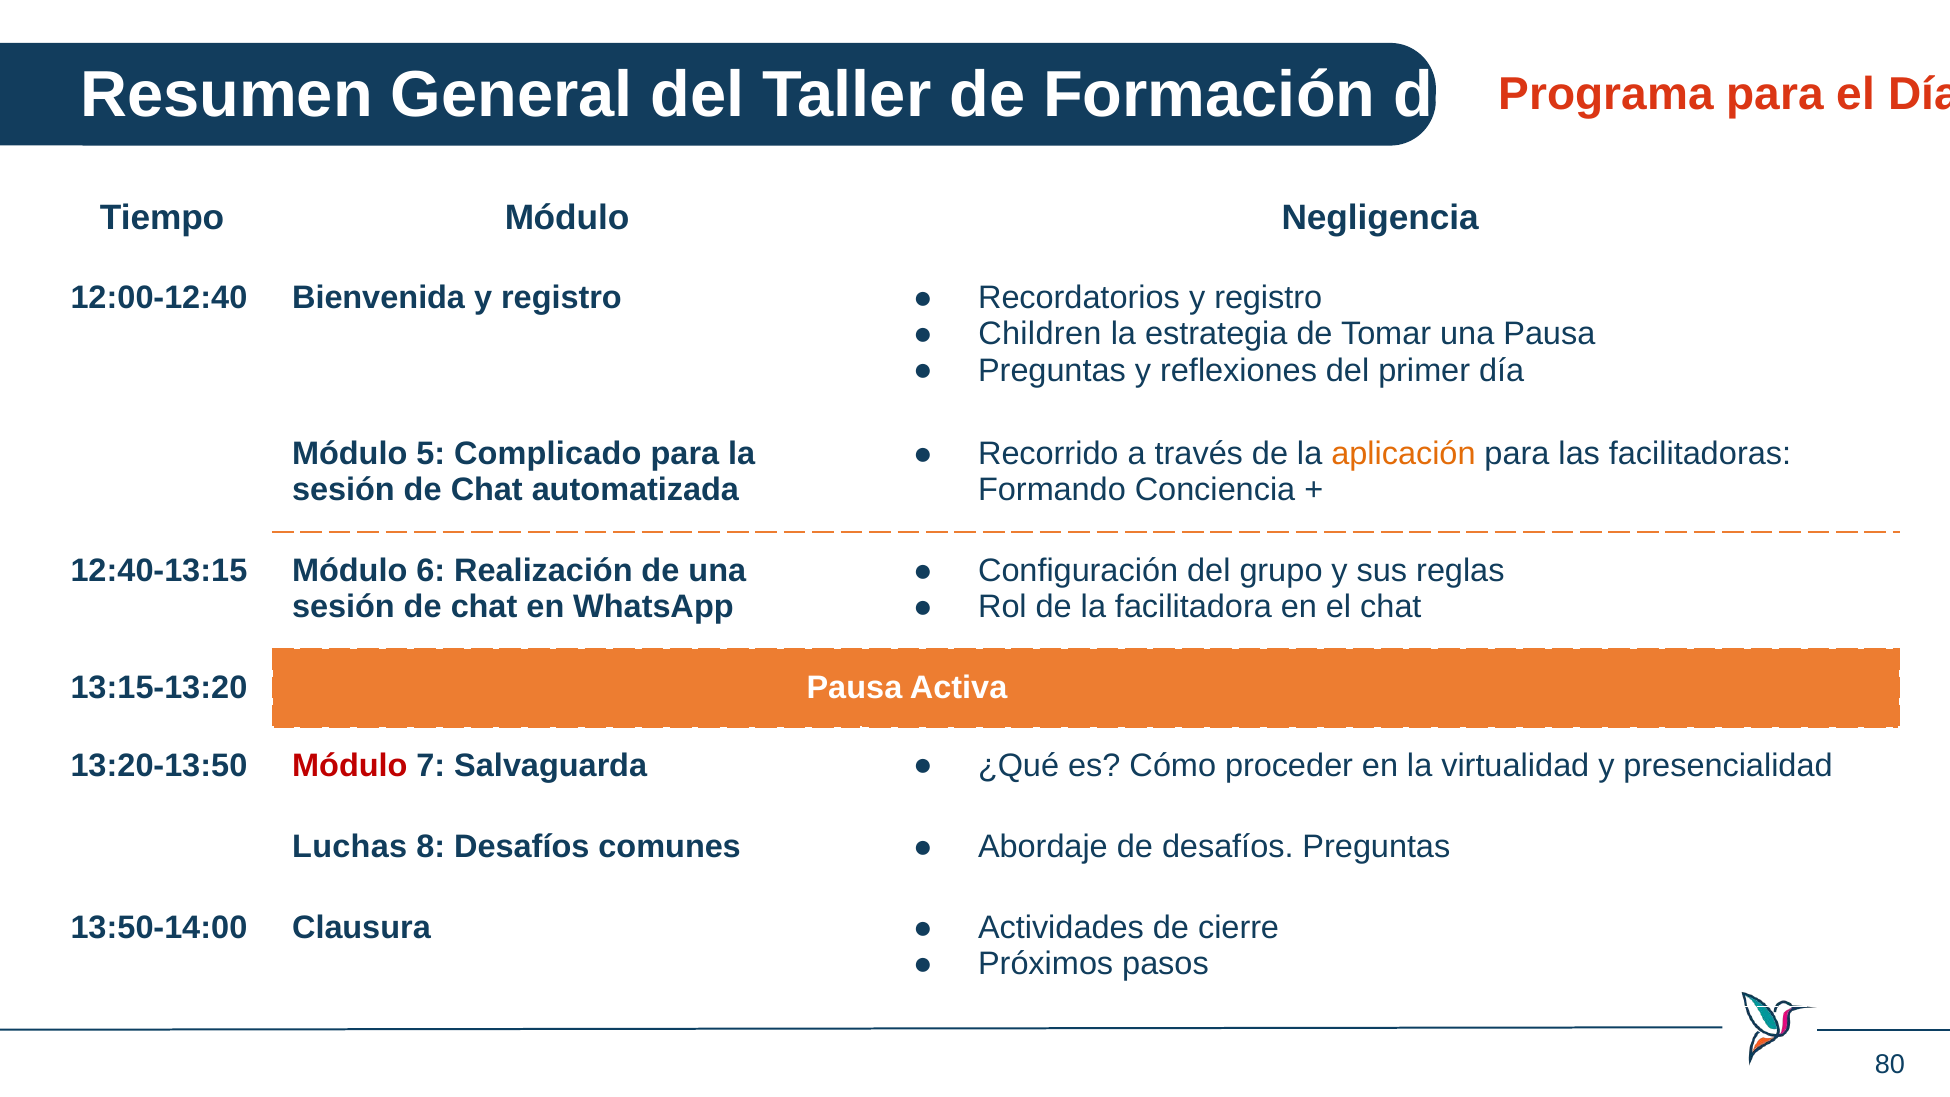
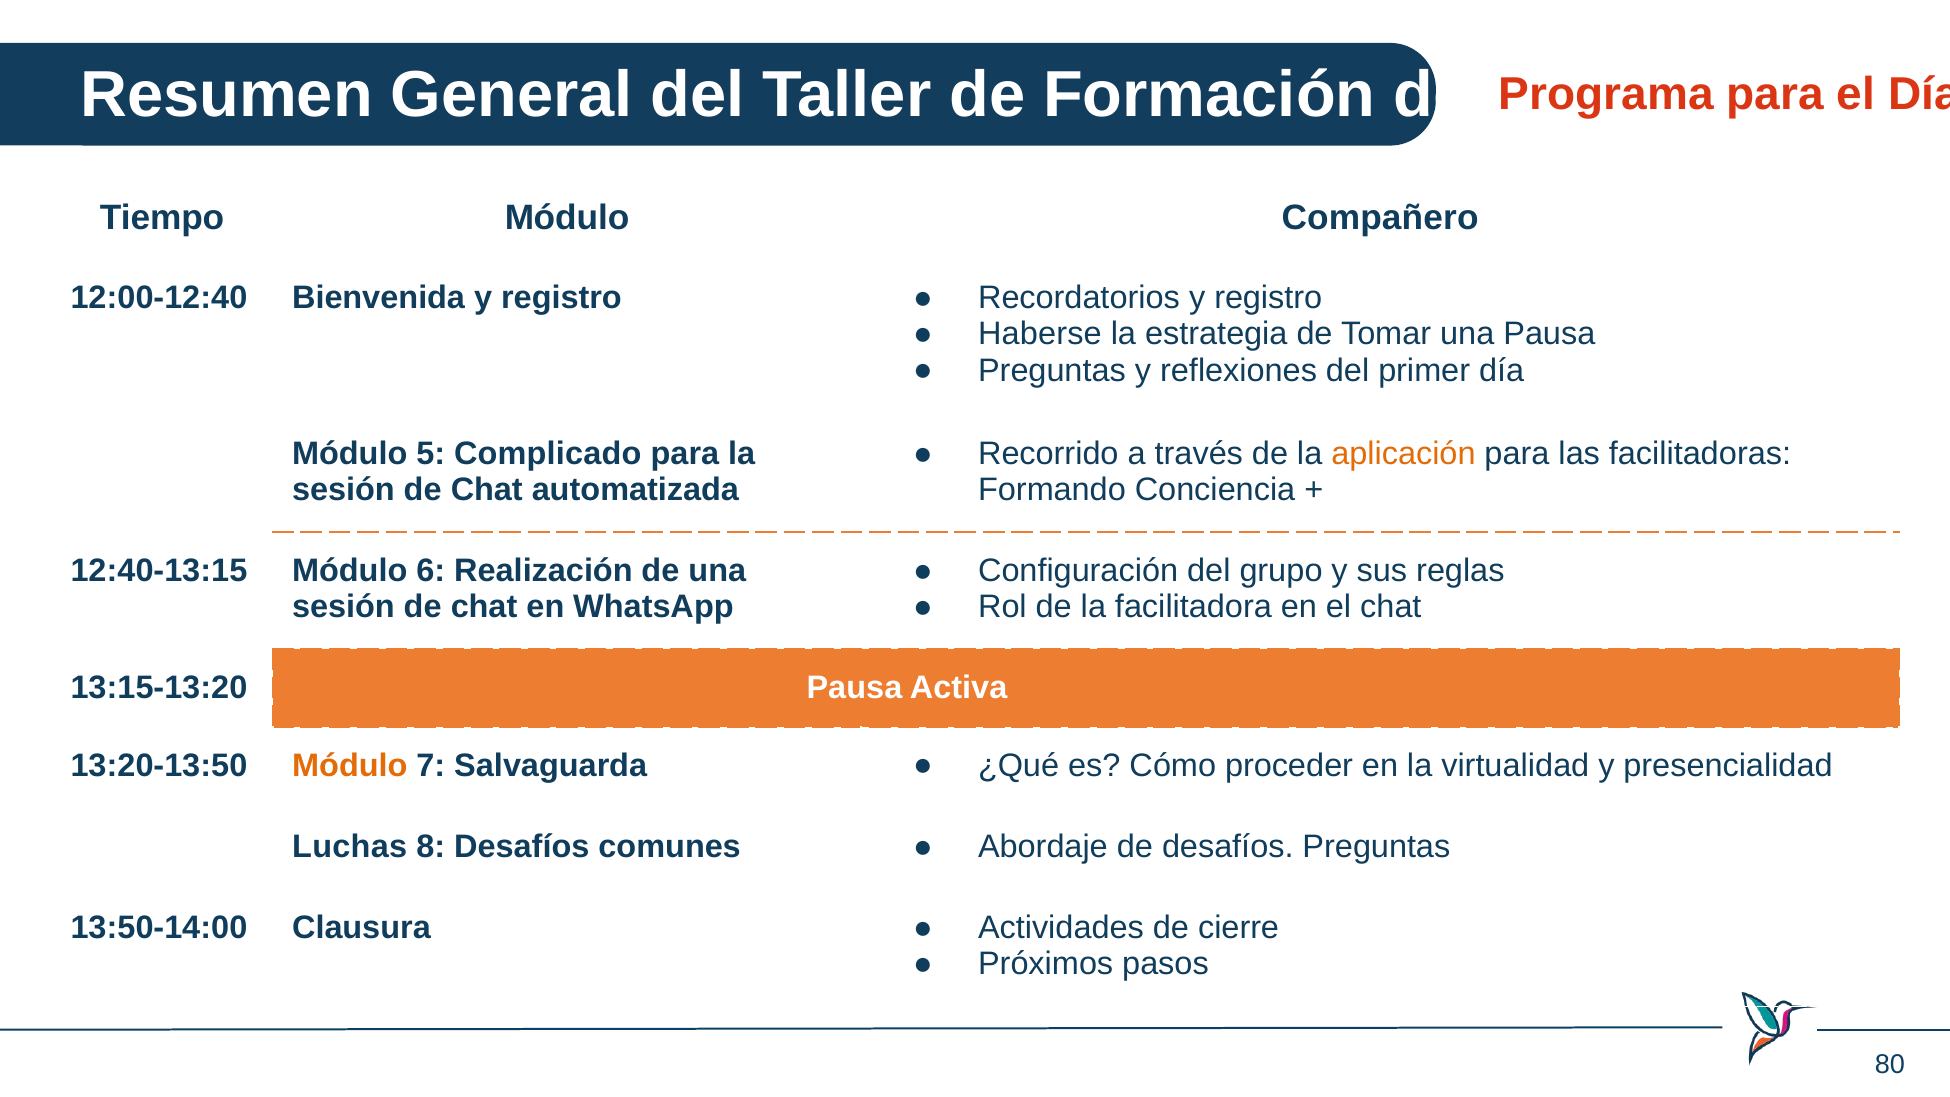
Negligencia: Negligencia -> Compañero (1380, 218)
Children: Children -> Haberse (1040, 334)
Módulo colour: red -> orange (350, 765)
